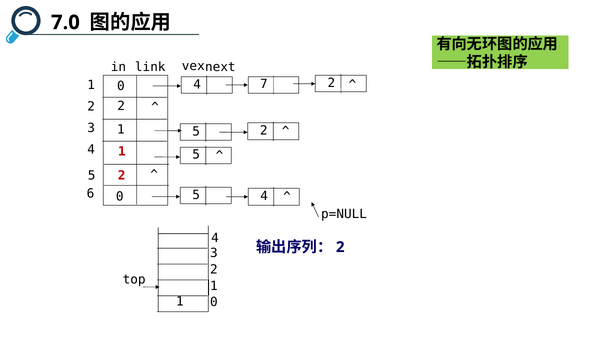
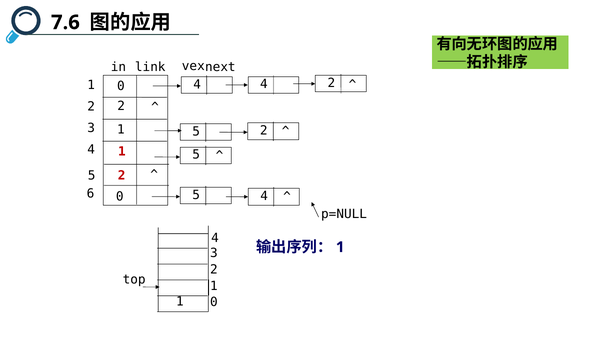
7.0: 7.0 -> 7.6 (65, 22)
4 7: 7 -> 4 (264, 84)
2: 2 -> 1 (340, 247)
